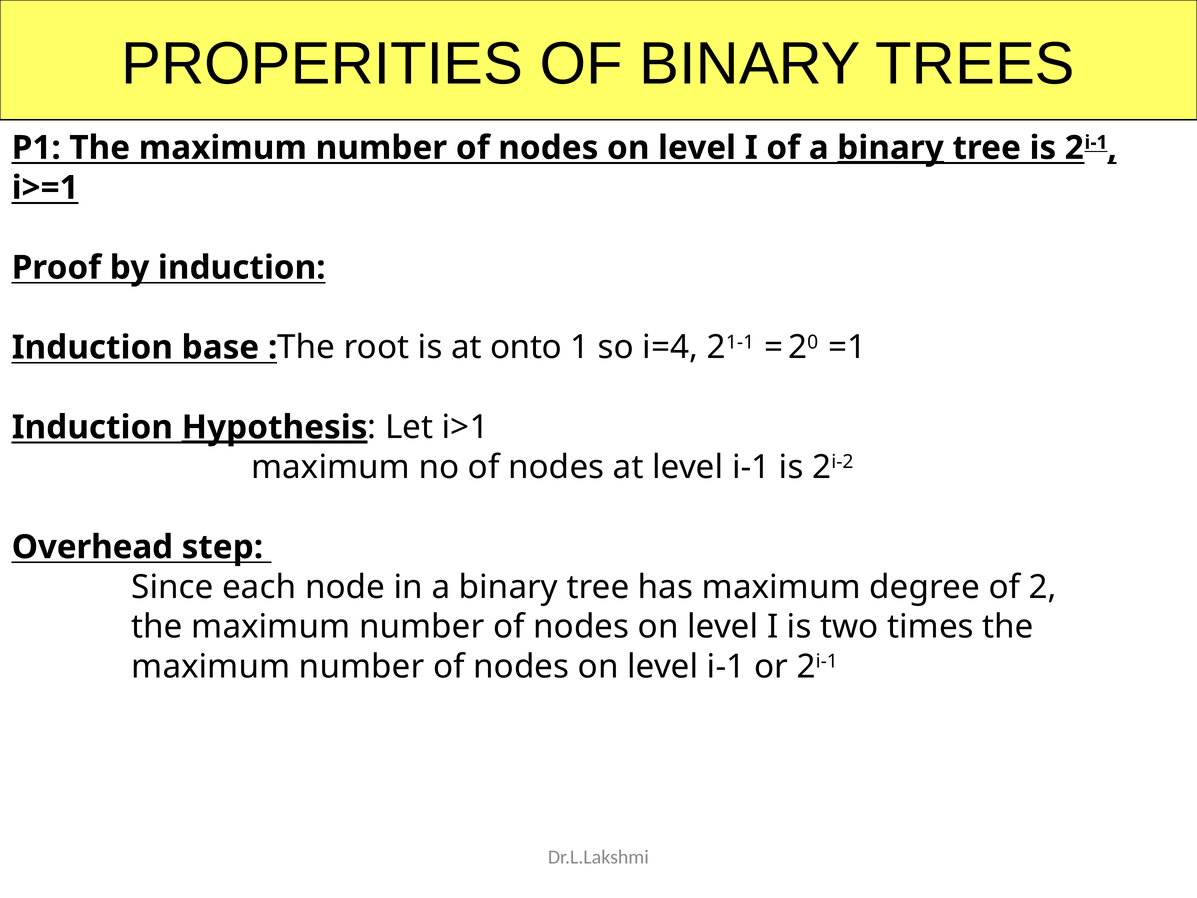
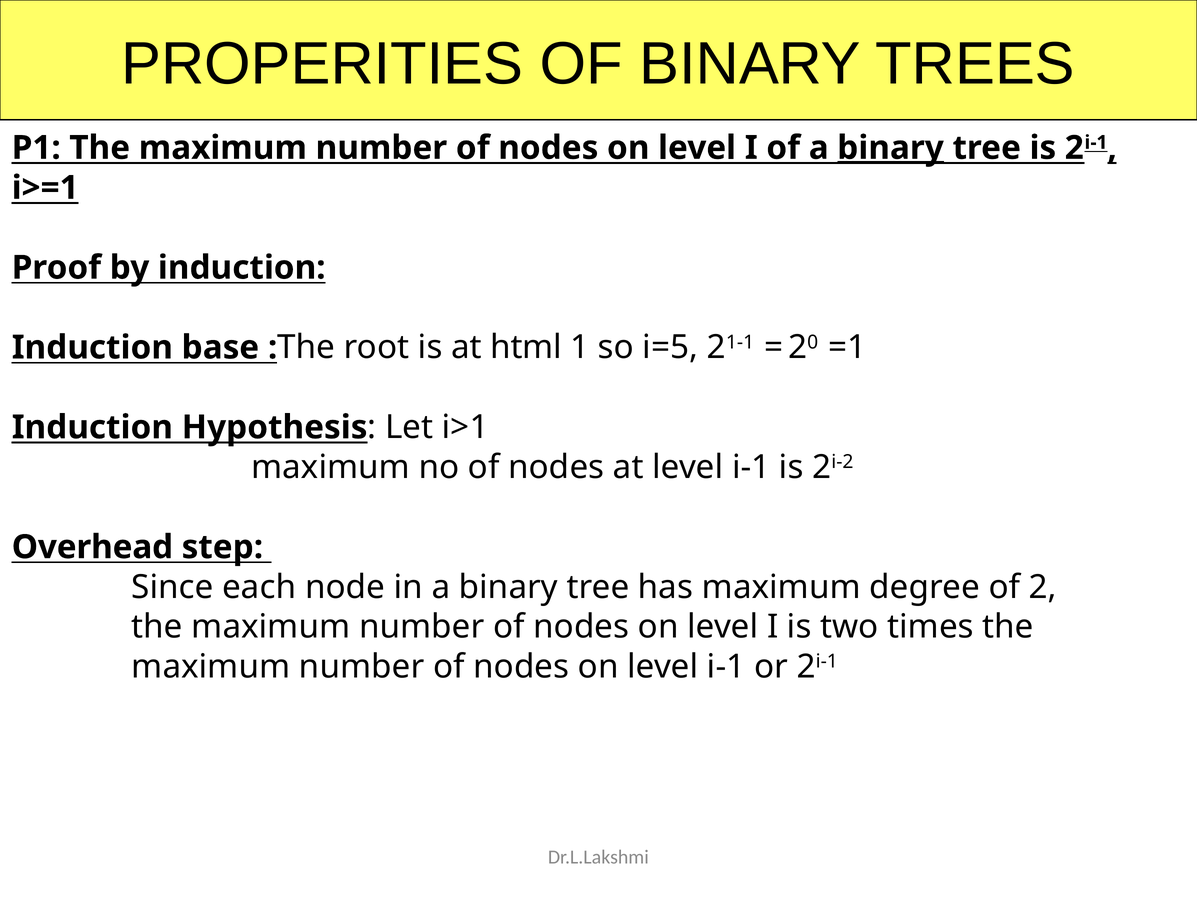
onto: onto -> html (526, 347)
i=4: i=4 -> i=5 (670, 347)
Hypothesis underline: present -> none (275, 427)
